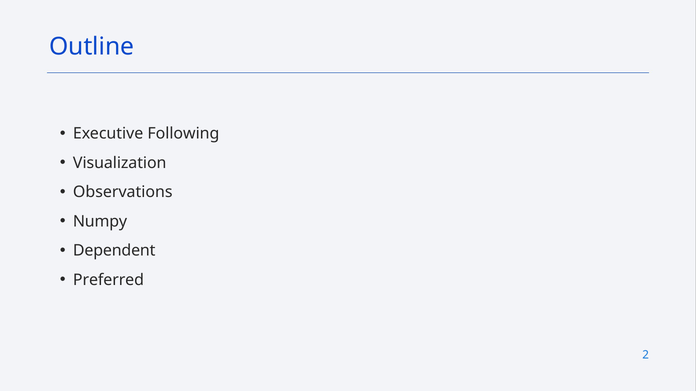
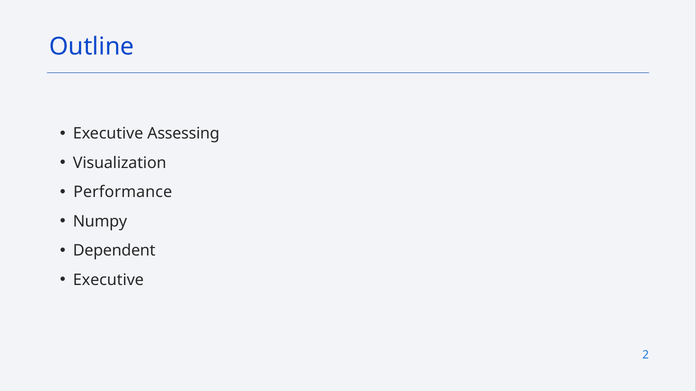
Following: Following -> Assessing (183, 134)
Observations: Observations -> Performance (123, 192)
Preferred: Preferred -> Executive (108, 280)
